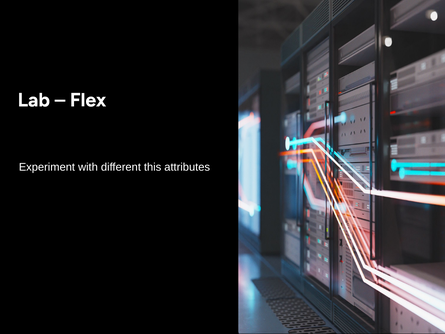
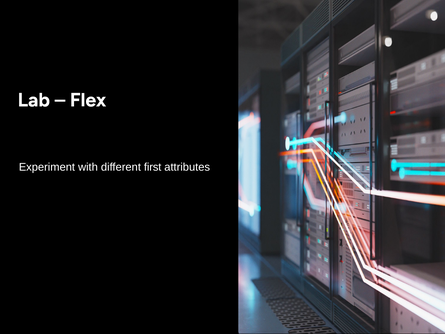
this: this -> first (153, 167)
